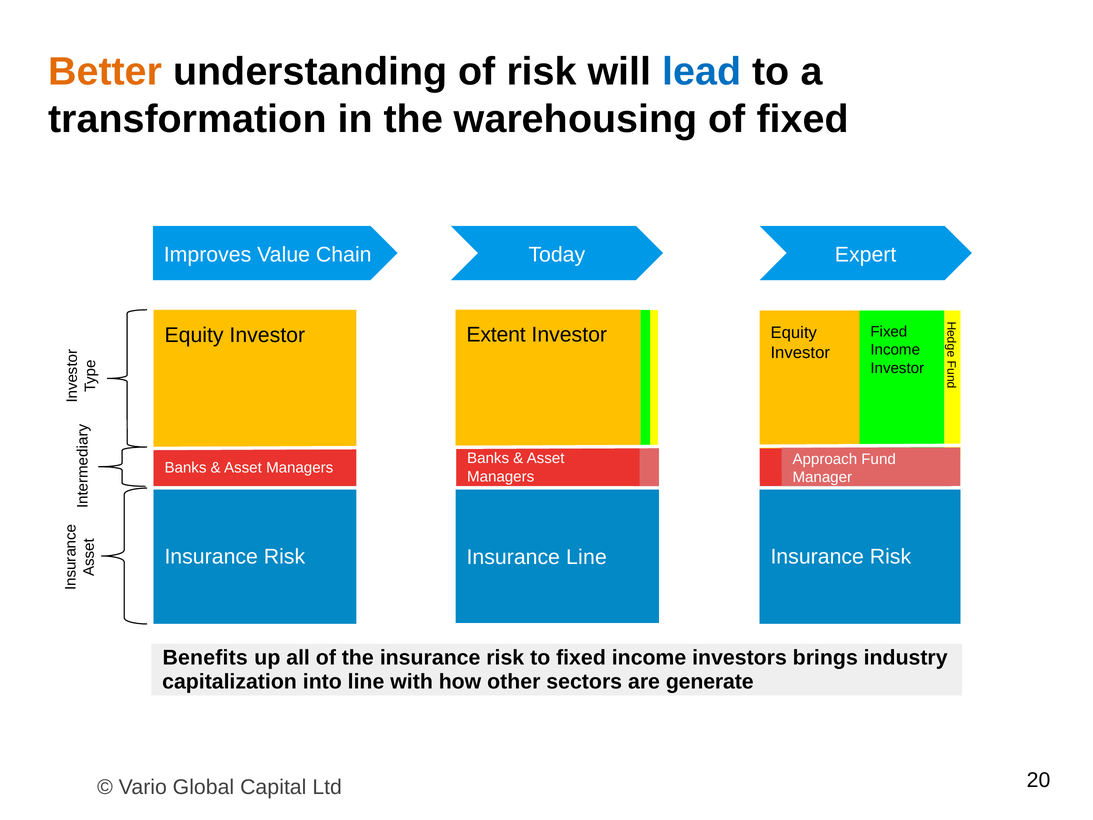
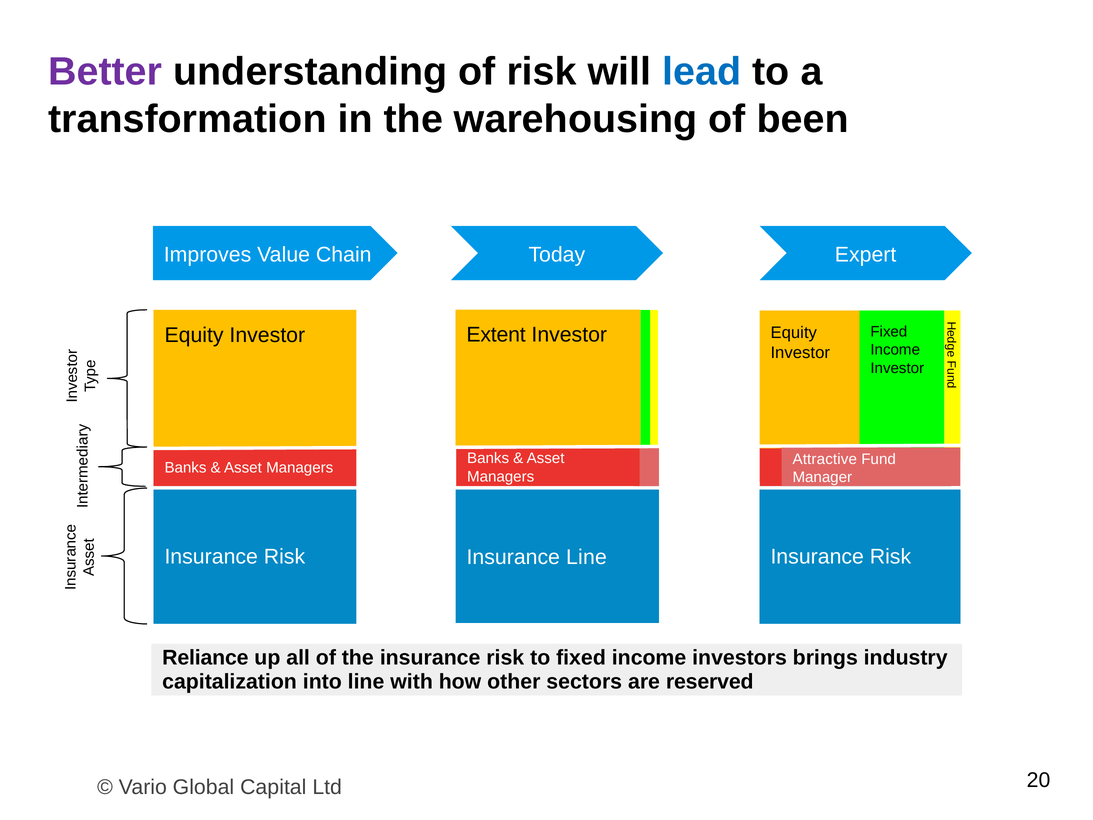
Better colour: orange -> purple (105, 72)
of fixed: fixed -> been (803, 119)
Approach: Approach -> Attractive (825, 459)
Benefits: Benefits -> Reliance (205, 657)
generate: generate -> reserved (710, 682)
